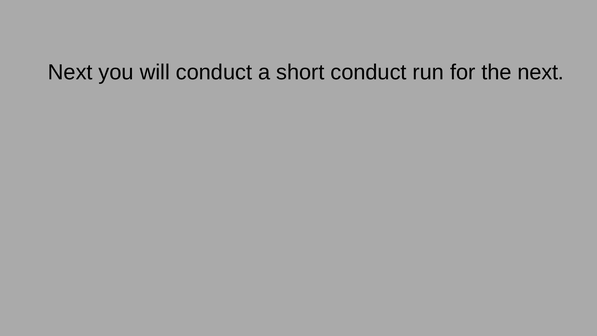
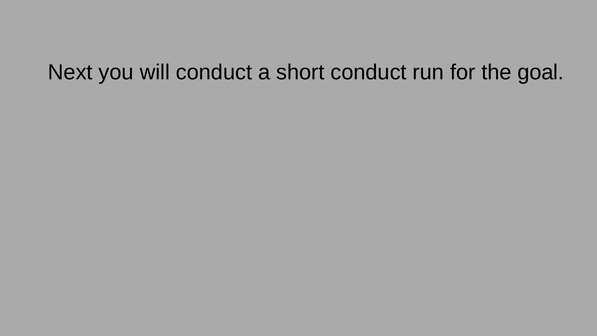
the next: next -> goal (541, 72)
